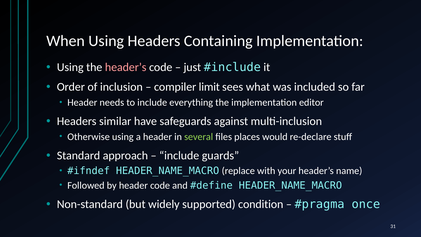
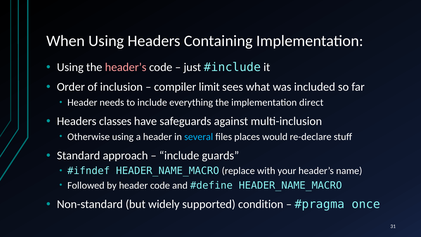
editor: editor -> direct (311, 102)
similar: similar -> classes (115, 121)
several colour: light green -> light blue (199, 137)
